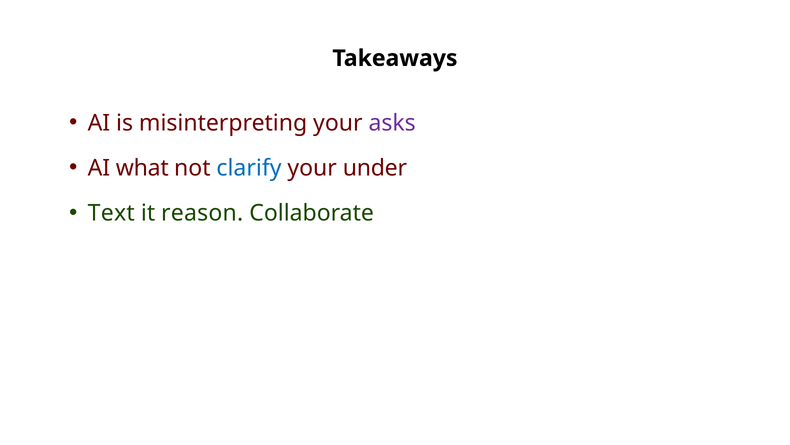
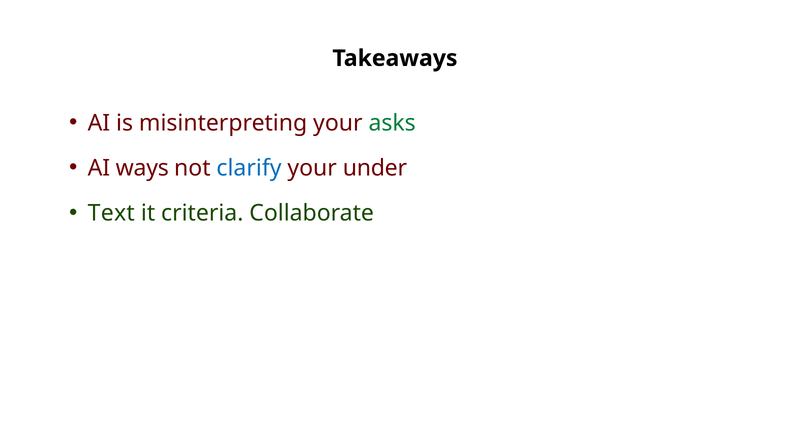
asks colour: purple -> green (392, 123)
what: what -> ways (142, 168)
reason: reason -> criteria (202, 213)
